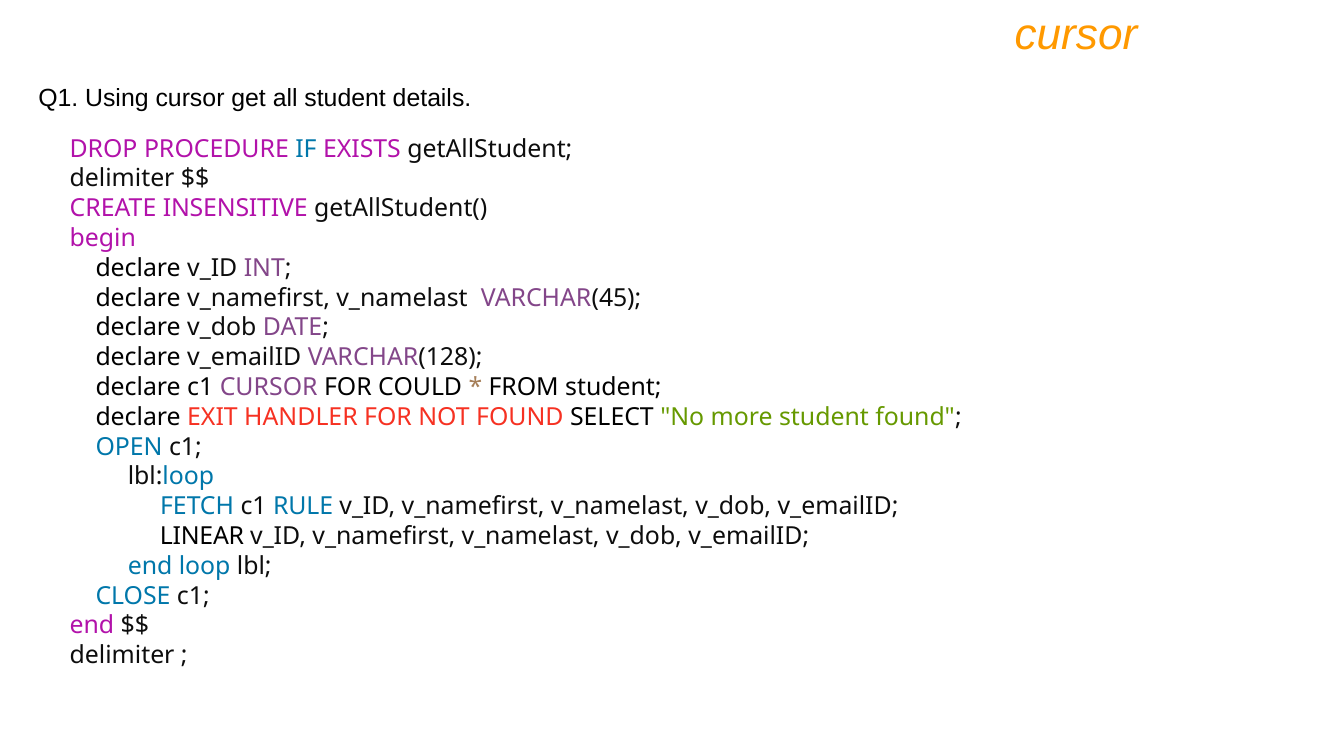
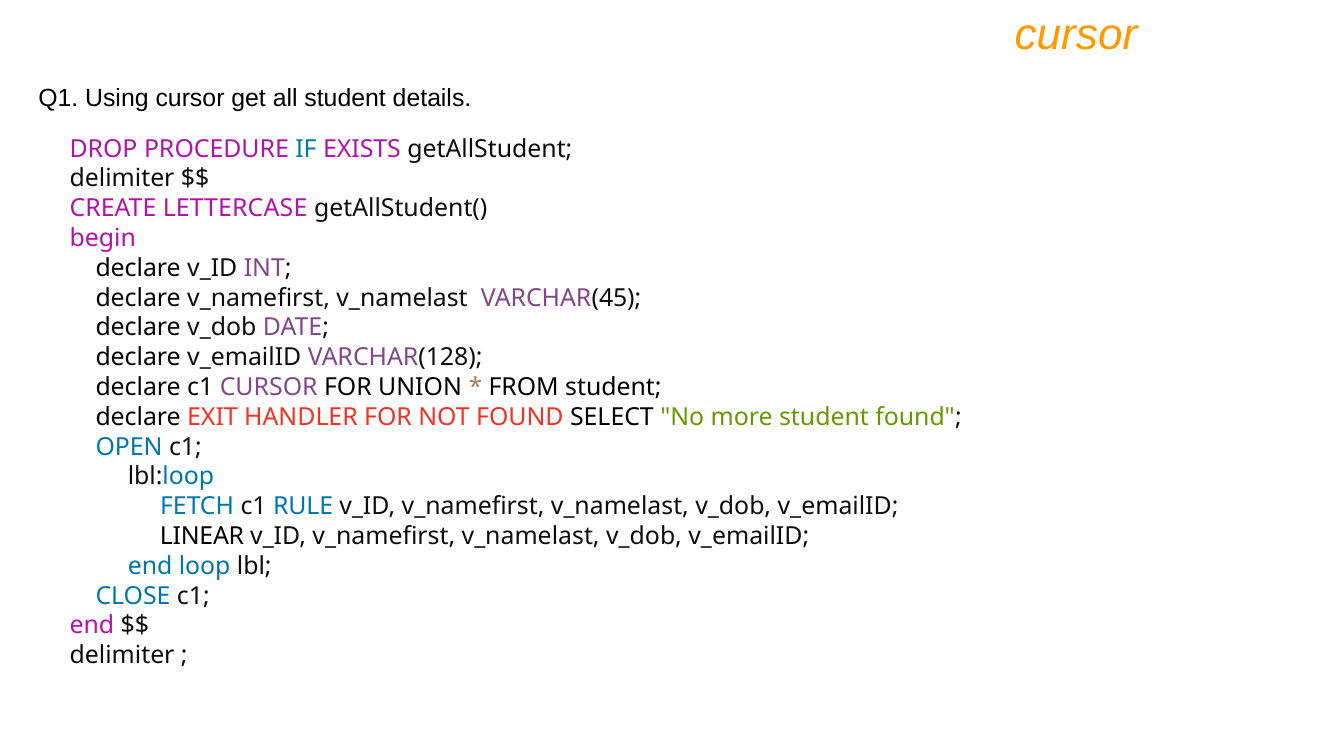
INSENSITIVE: INSENSITIVE -> LETTERCASE (235, 209)
COULD: COULD -> UNION (420, 388)
